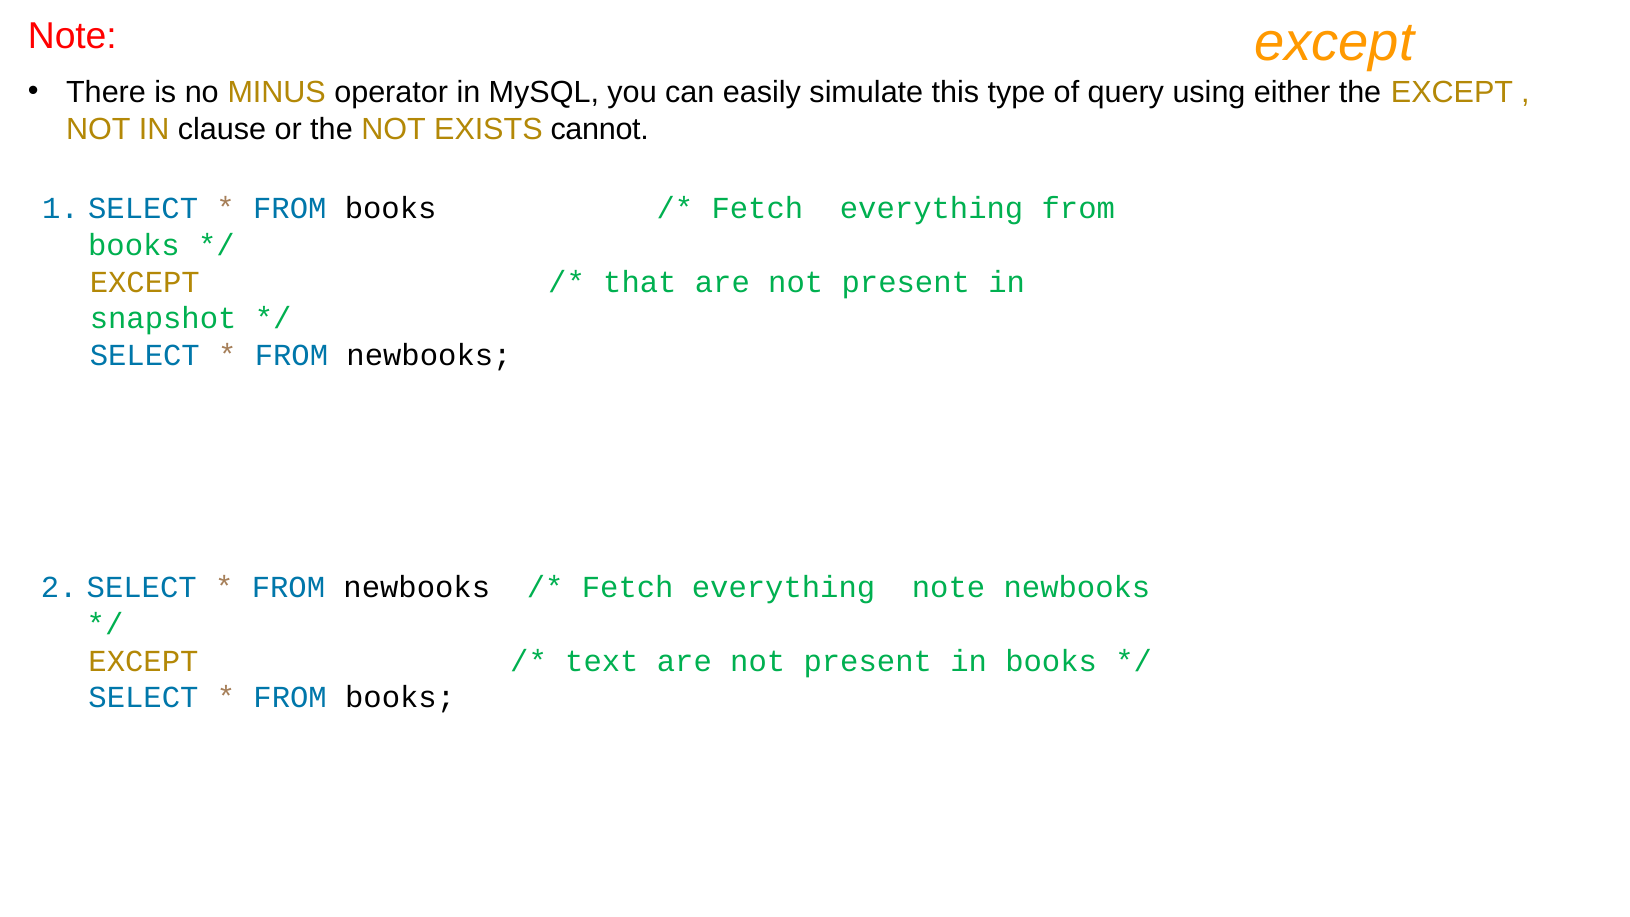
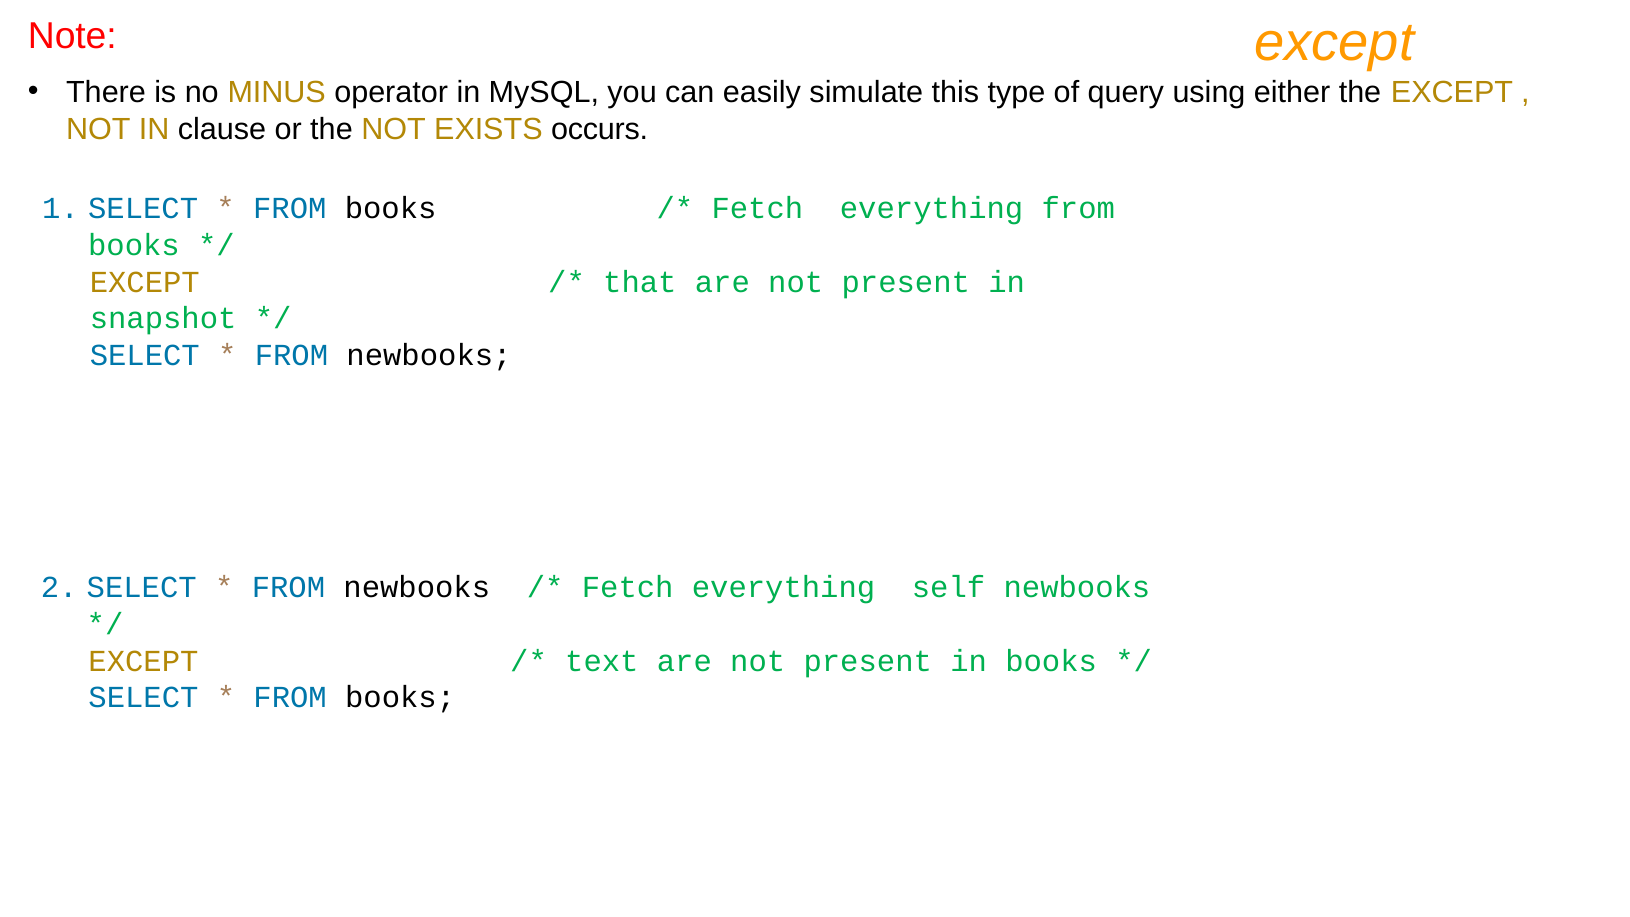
cannot: cannot -> occurs (600, 129)
everything note: note -> self (949, 588)
